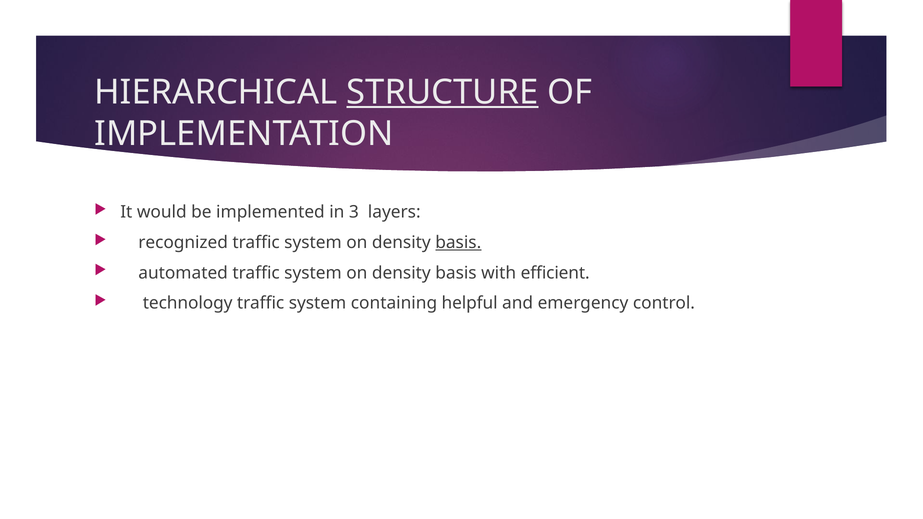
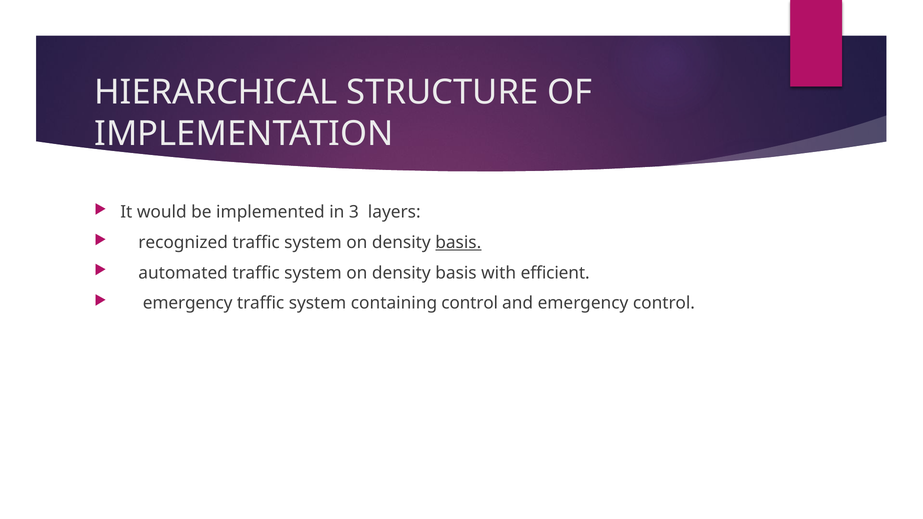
STRUCTURE underline: present -> none (442, 92)
technology: technology -> emergency (188, 303)
containing helpful: helpful -> control (470, 303)
